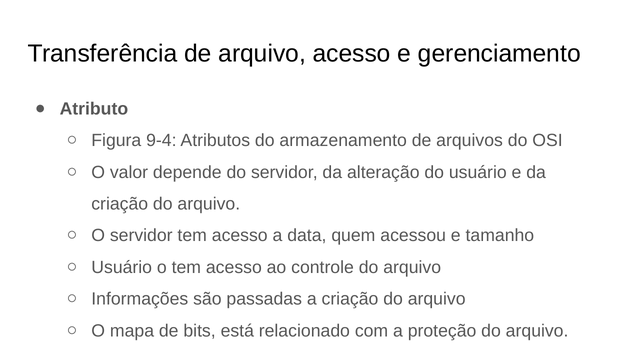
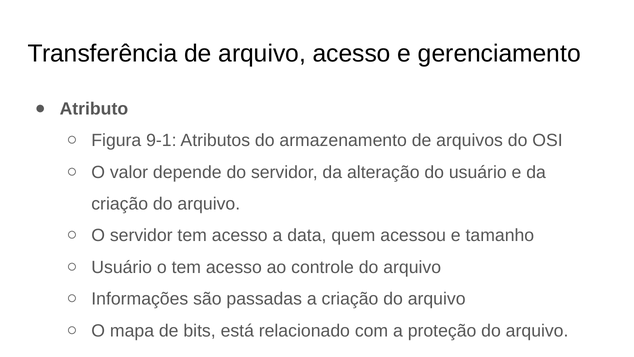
9-4: 9-4 -> 9-1 (161, 140)
